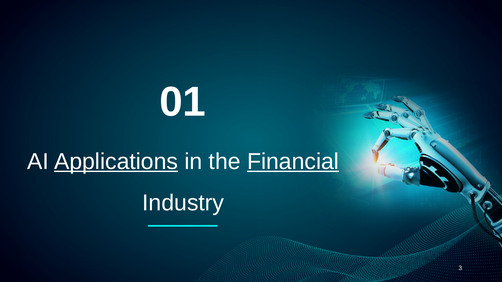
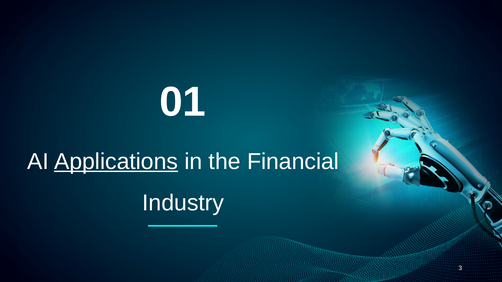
Financial underline: present -> none (293, 162)
